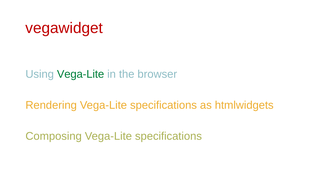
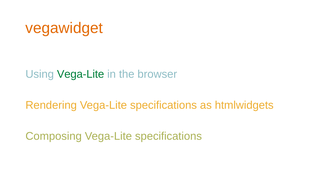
vegawidget colour: red -> orange (64, 28)
